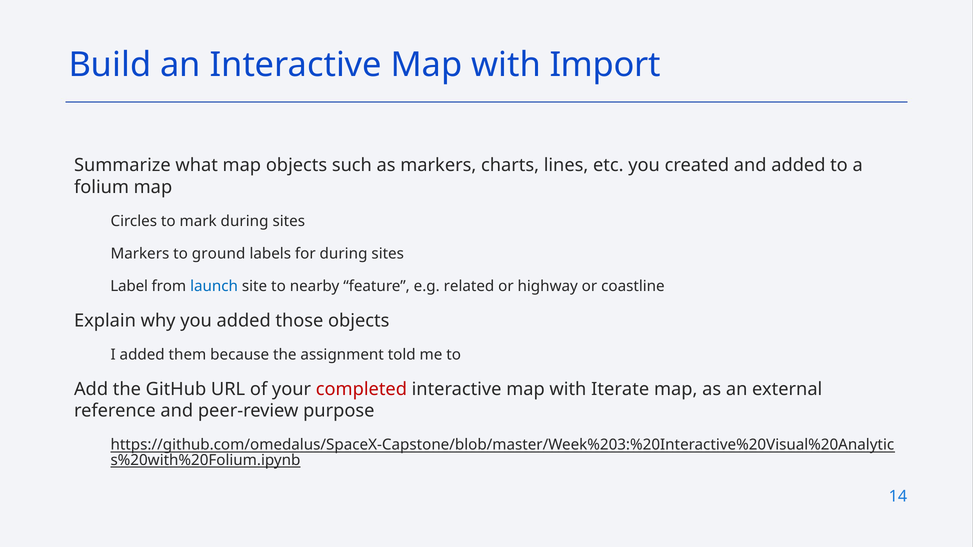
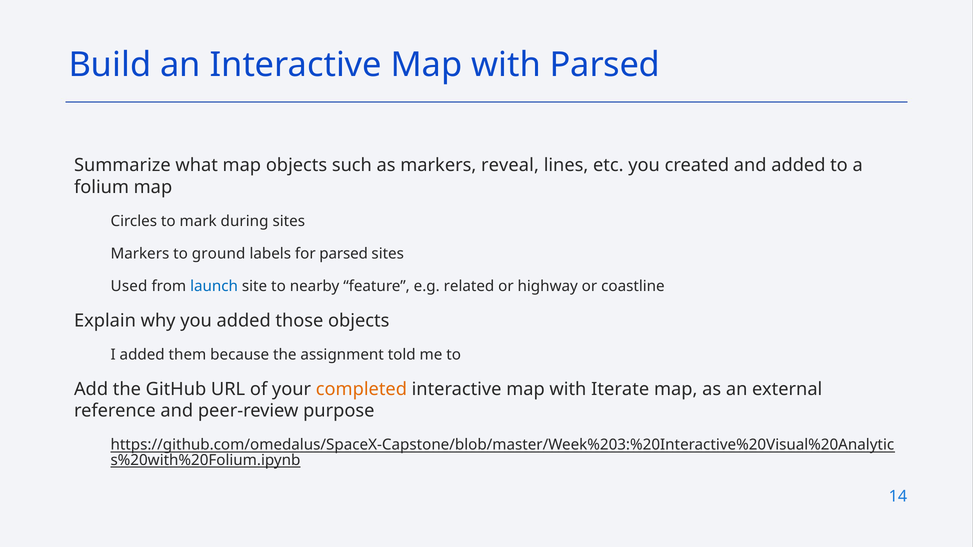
with Import: Import -> Parsed (605, 65)
charts: charts -> reveal (510, 165)
for during: during -> parsed (344, 254)
Label: Label -> Used (129, 286)
completed colour: red -> orange (361, 389)
